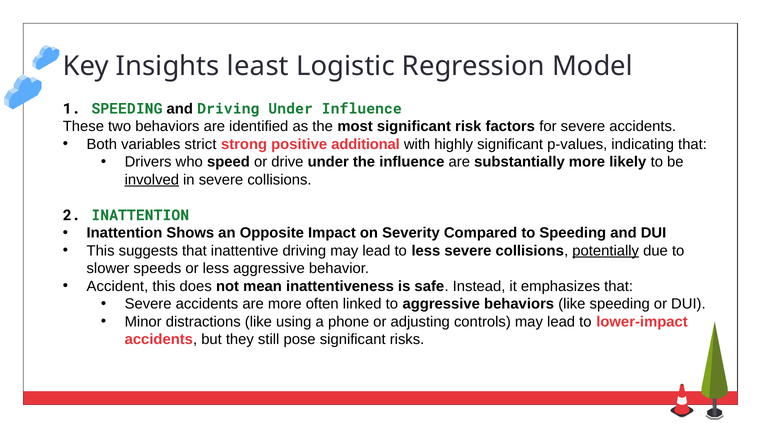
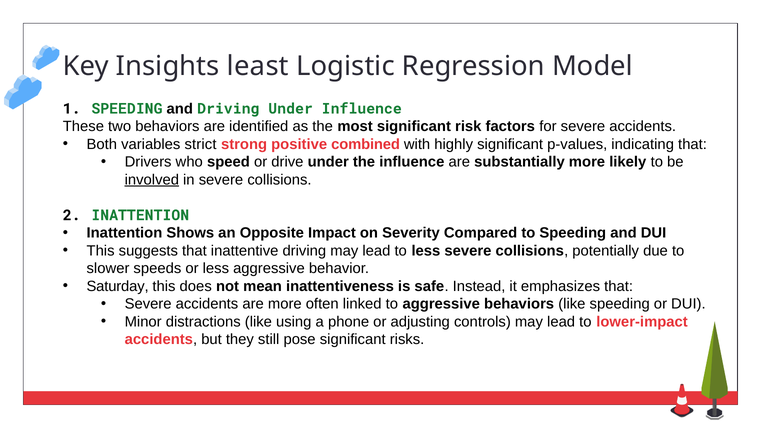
additional: additional -> combined (366, 144)
potentially underline: present -> none (606, 251)
Accident: Accident -> Saturday (118, 286)
